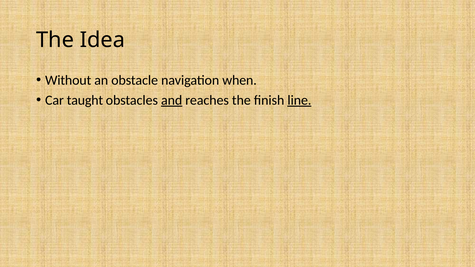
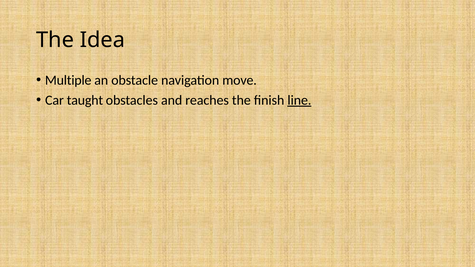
Without: Without -> Multiple (68, 80)
when: when -> move (240, 80)
and underline: present -> none (172, 100)
